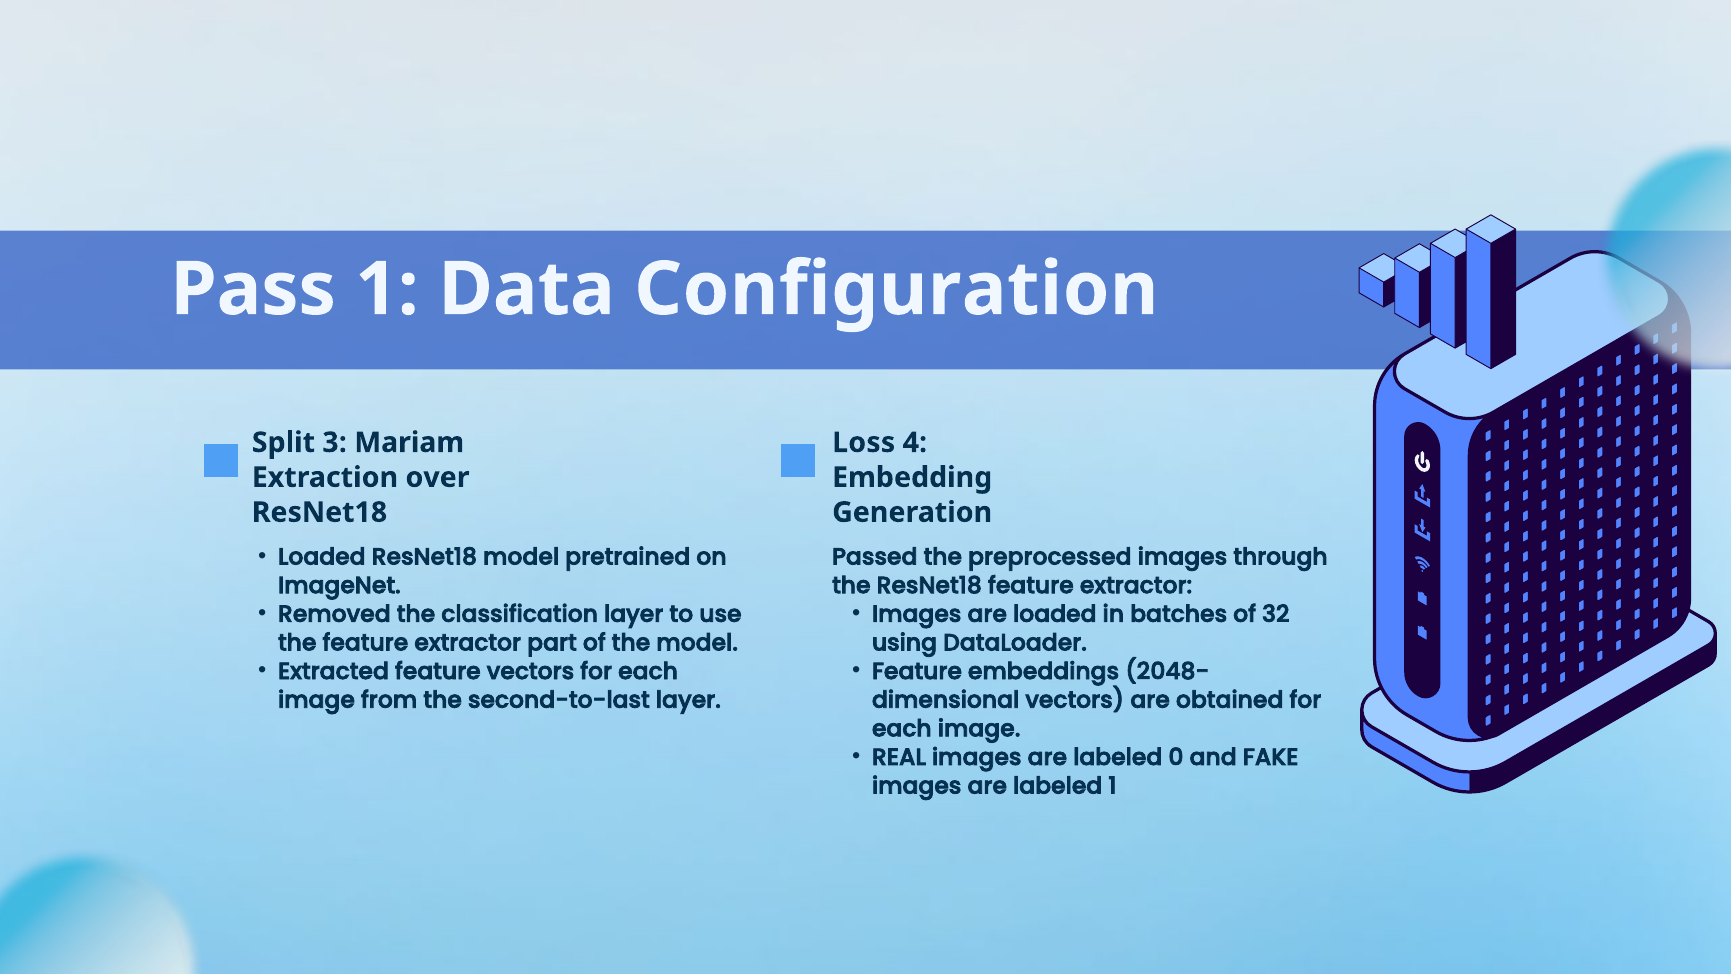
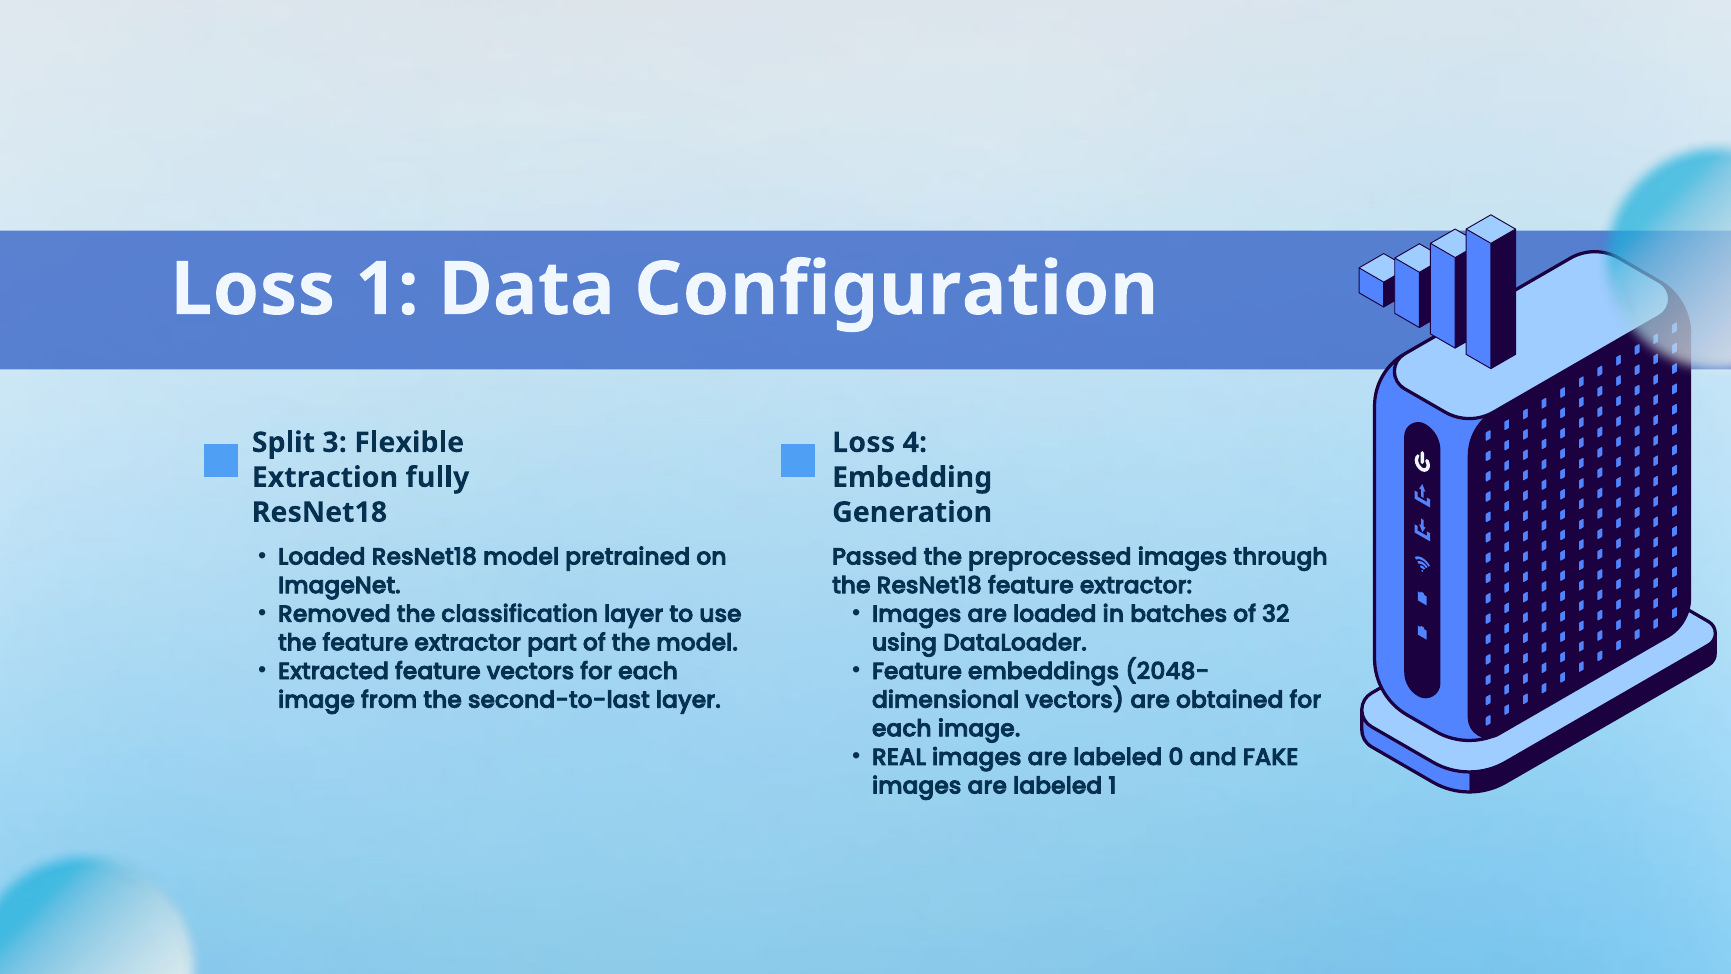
Pass: Pass -> Loss (253, 289)
Mariam: Mariam -> Flexible (409, 442)
over: over -> fully (437, 477)
